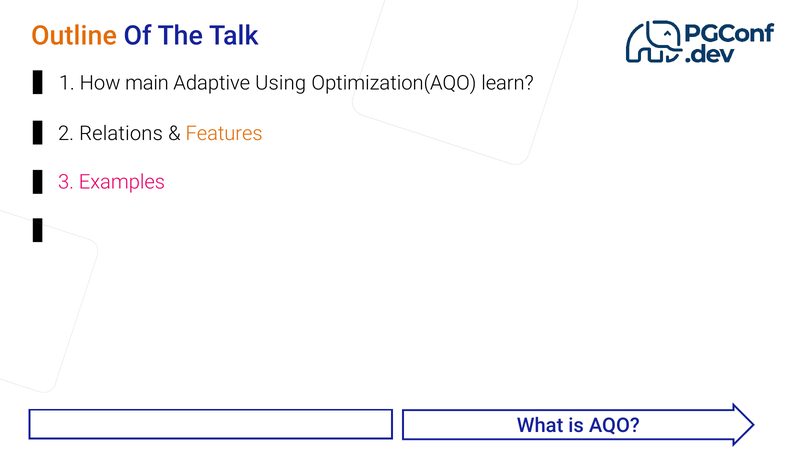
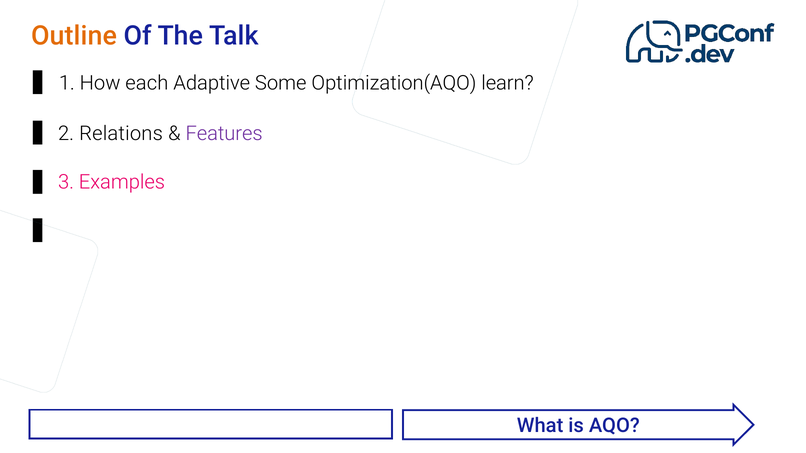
main: main -> each (147, 83)
Using: Using -> Some (281, 83)
Features colour: orange -> purple (224, 134)
